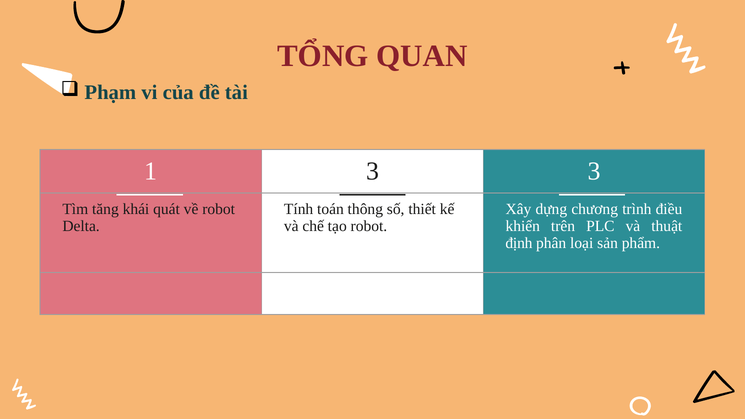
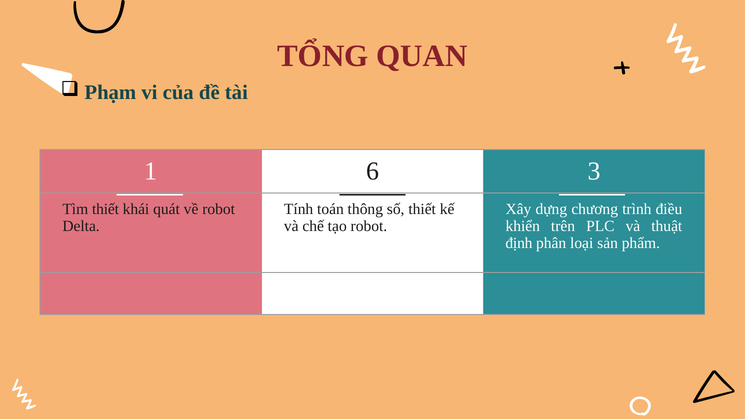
1 3: 3 -> 6 (372, 171)
Tìm tăng: tăng -> thiết (105, 209)
